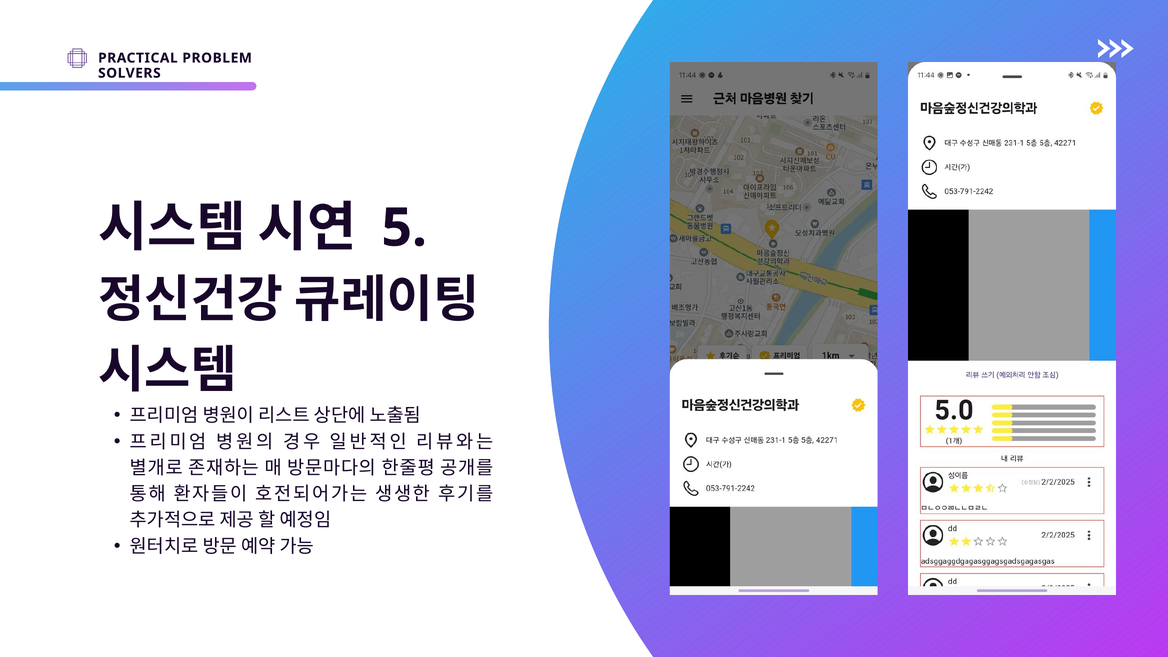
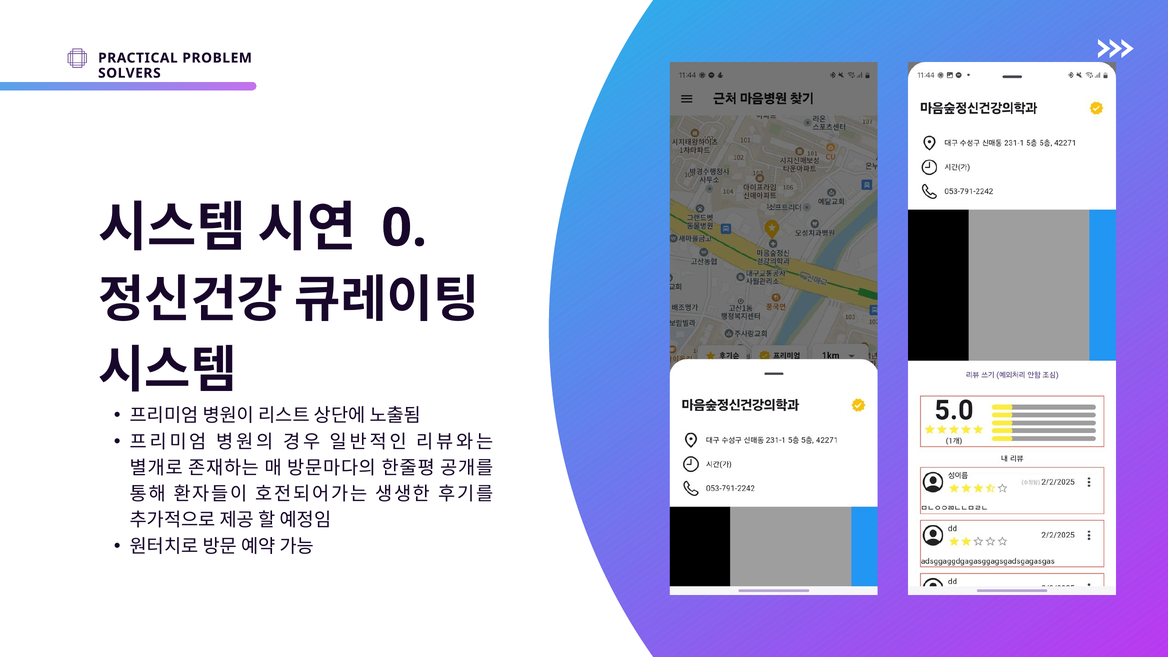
5: 5 -> 0 (404, 228)
